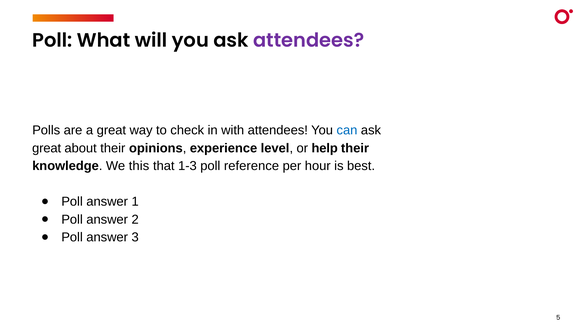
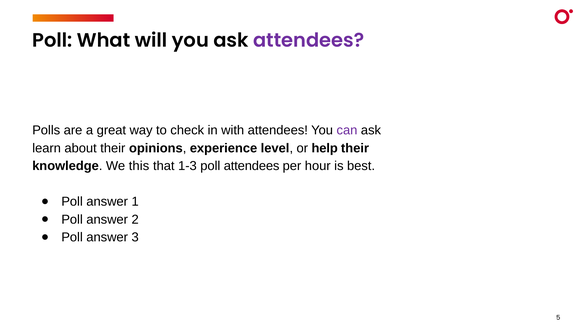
can colour: blue -> purple (347, 131)
great: great -> learn (47, 148)
poll reference: reference -> attendees (252, 166)
